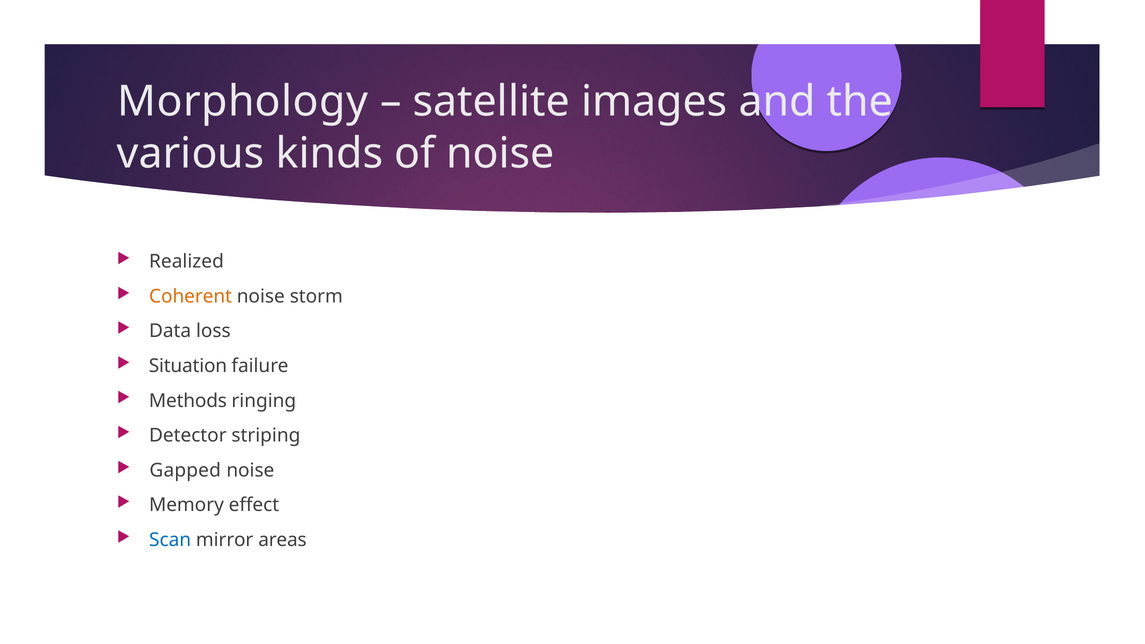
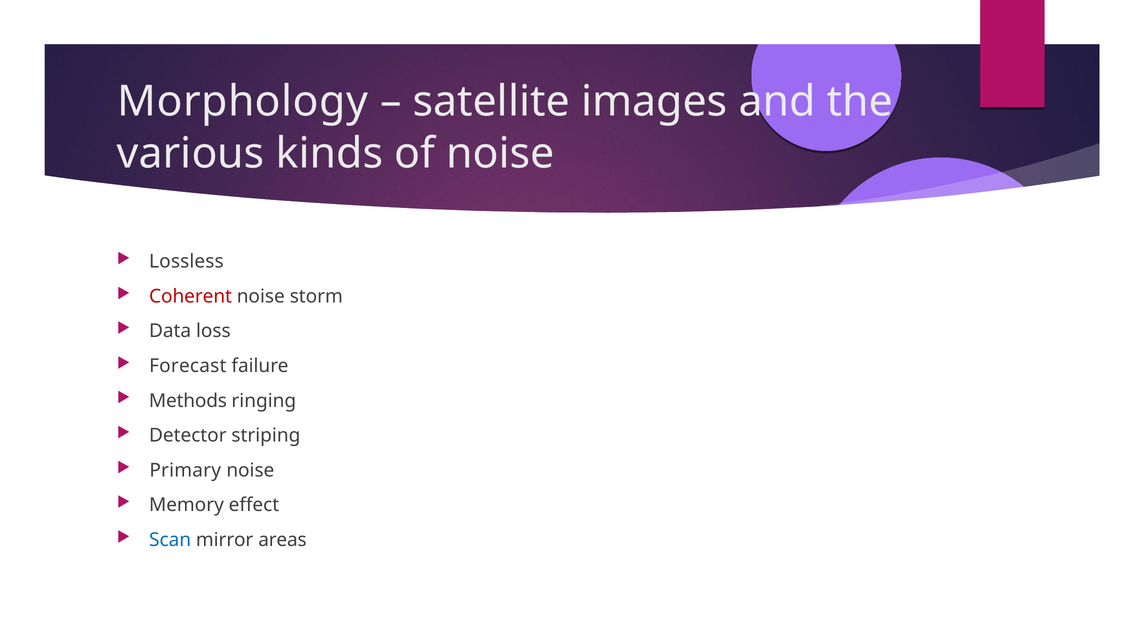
Realized: Realized -> Lossless (186, 261)
Coherent colour: orange -> red (191, 296)
Situation: Situation -> Forecast (188, 366)
Gapped: Gapped -> Primary (185, 470)
